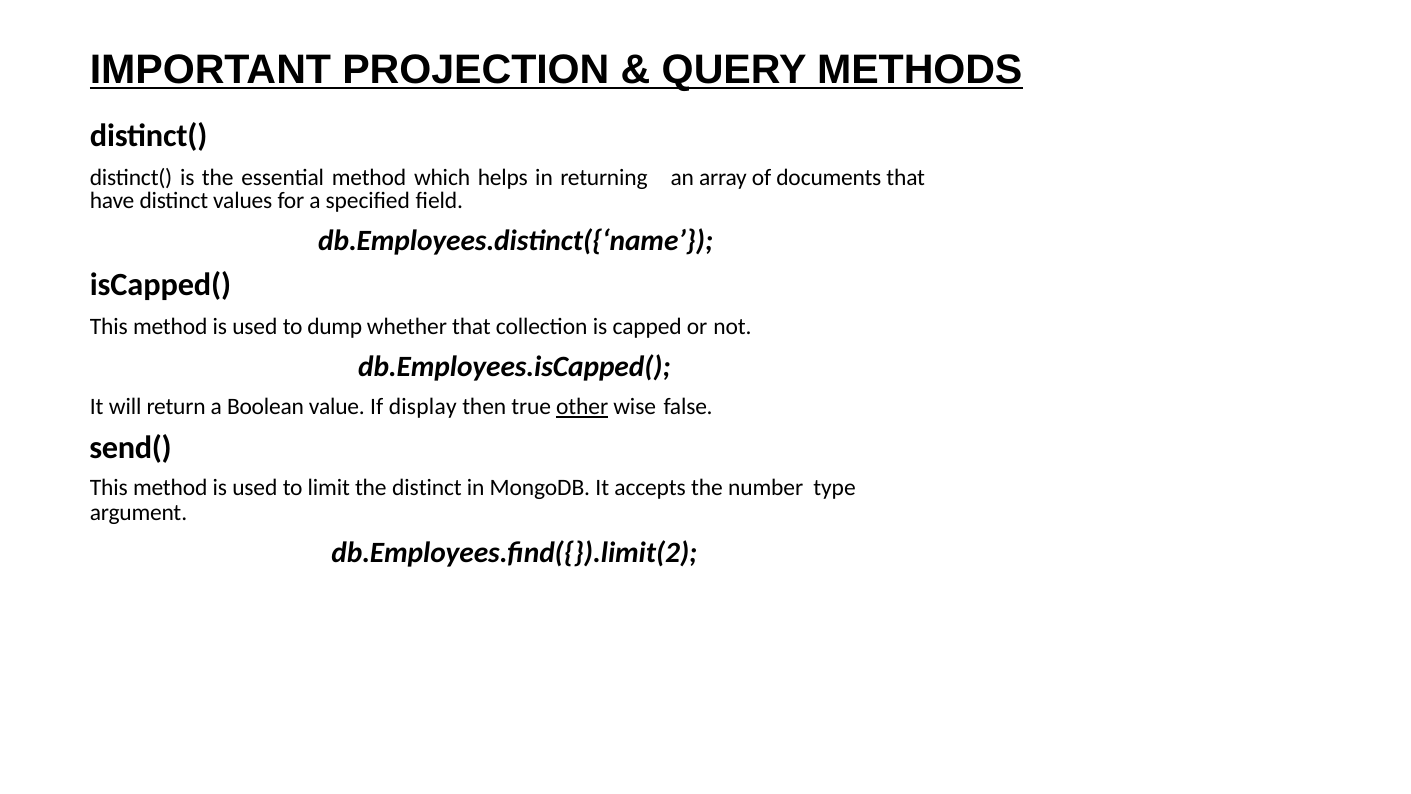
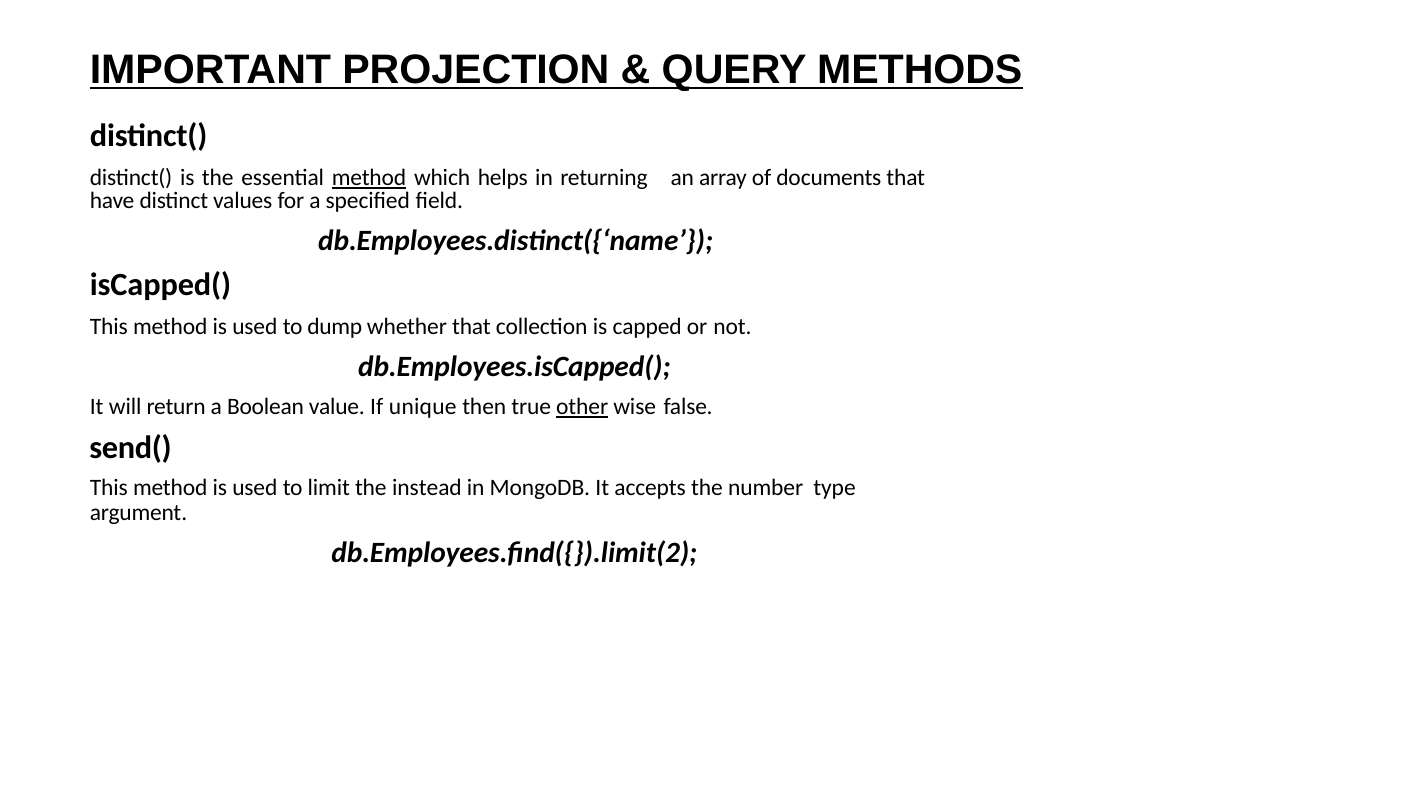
method underline: none -> present (369, 178)
display: display -> unique (423, 407)
the distinct: distinct -> instead (427, 487)
